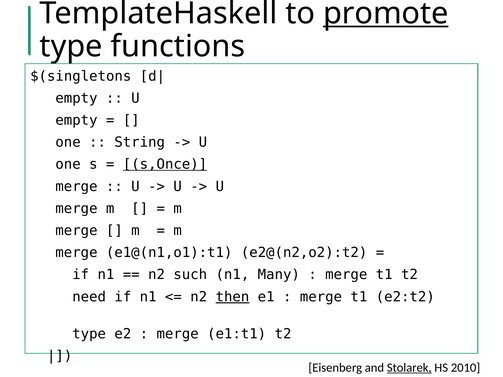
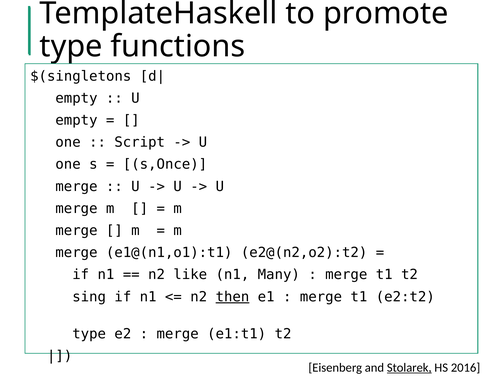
promote underline: present -> none (386, 13)
String: String -> Script (140, 142)
s,Once underline: present -> none (165, 164)
such: such -> like (190, 275)
need: need -> sing (89, 297)
2010: 2010 -> 2016 (466, 368)
